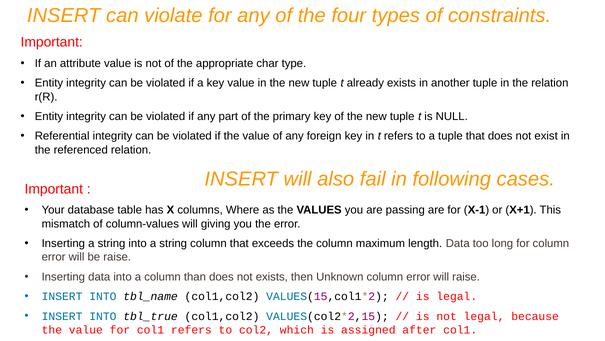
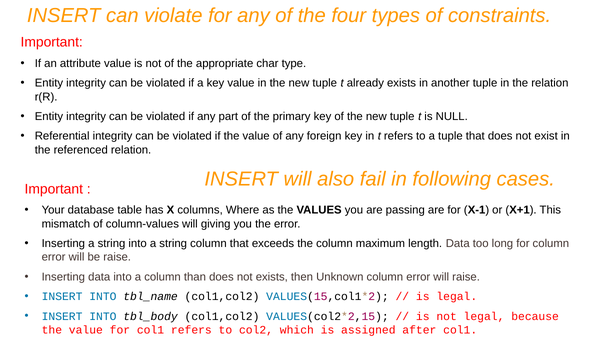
tbl_true: tbl_true -> tbl_body (151, 316)
